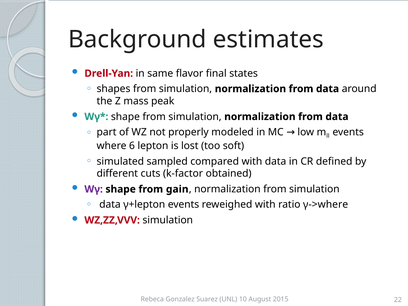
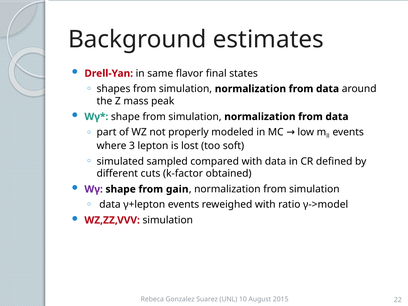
6: 6 -> 3 (132, 146)
γ->where: γ->where -> γ->model (326, 205)
